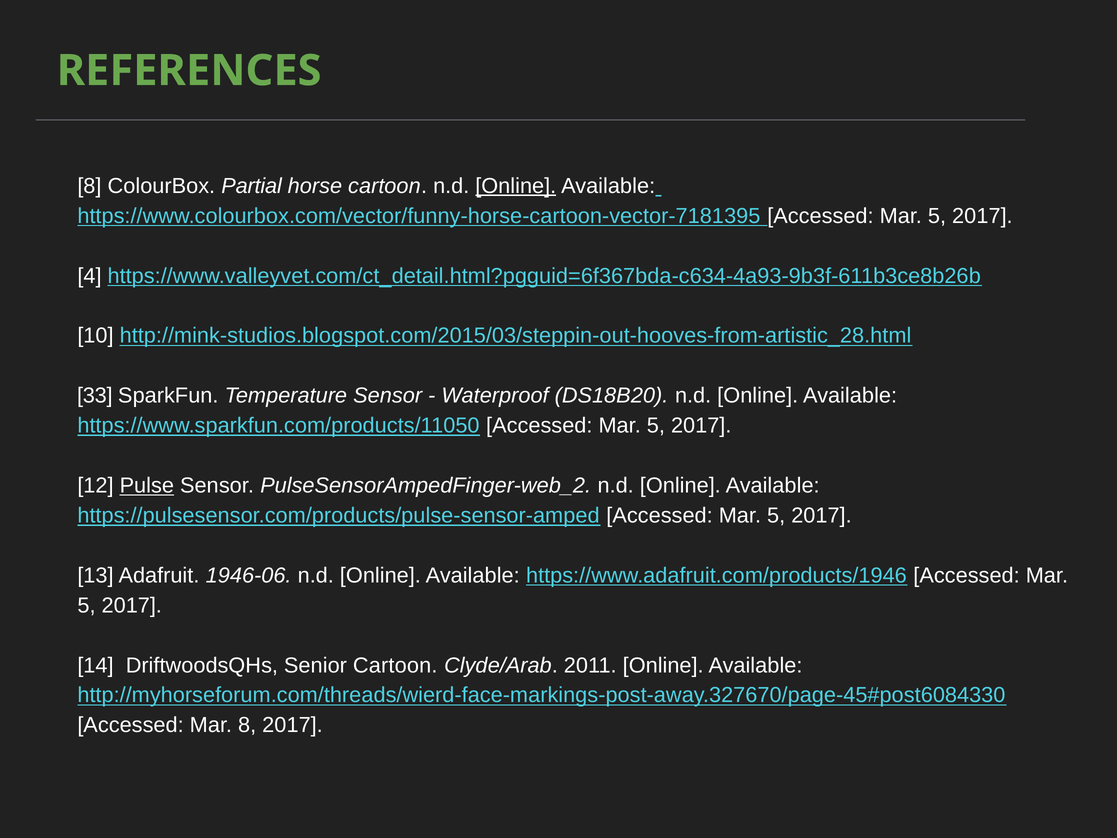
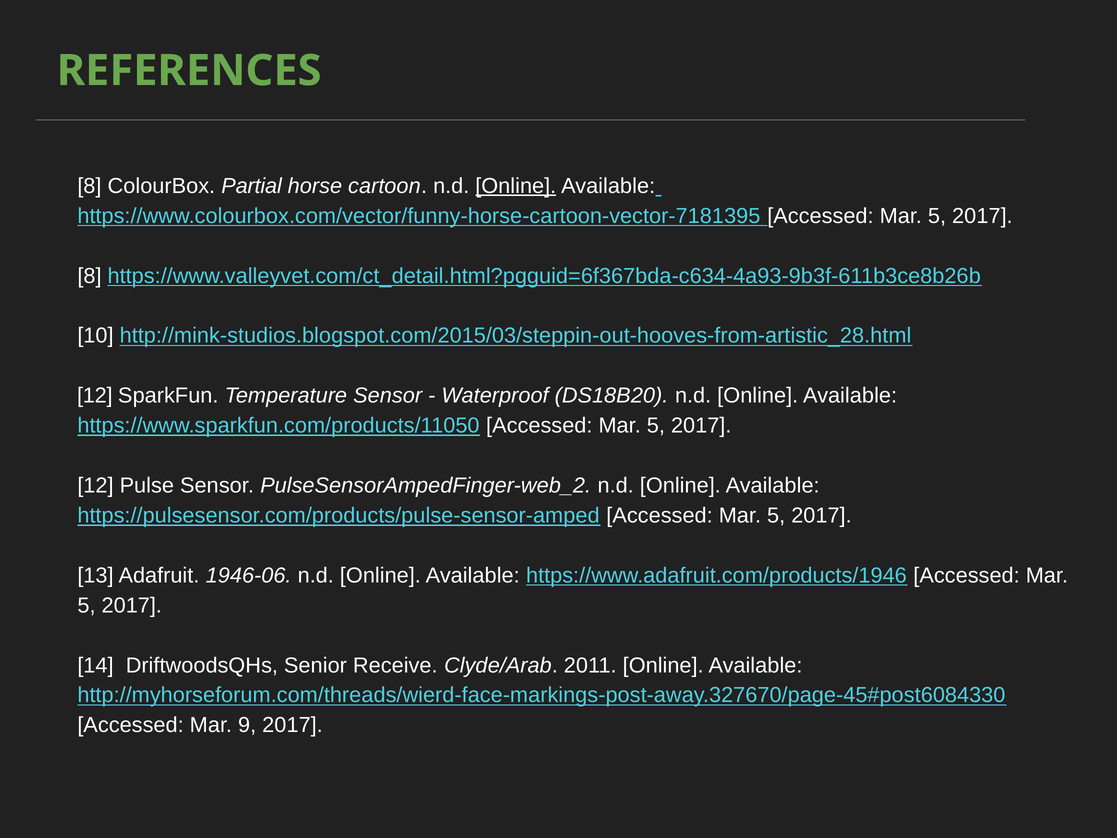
4: 4 -> 8 (89, 276)
33: 33 -> 12 (95, 396)
Pulse underline: present -> none (147, 485)
Senior Cartoon: Cartoon -> Receive (395, 665)
Mar 8: 8 -> 9 (247, 725)
